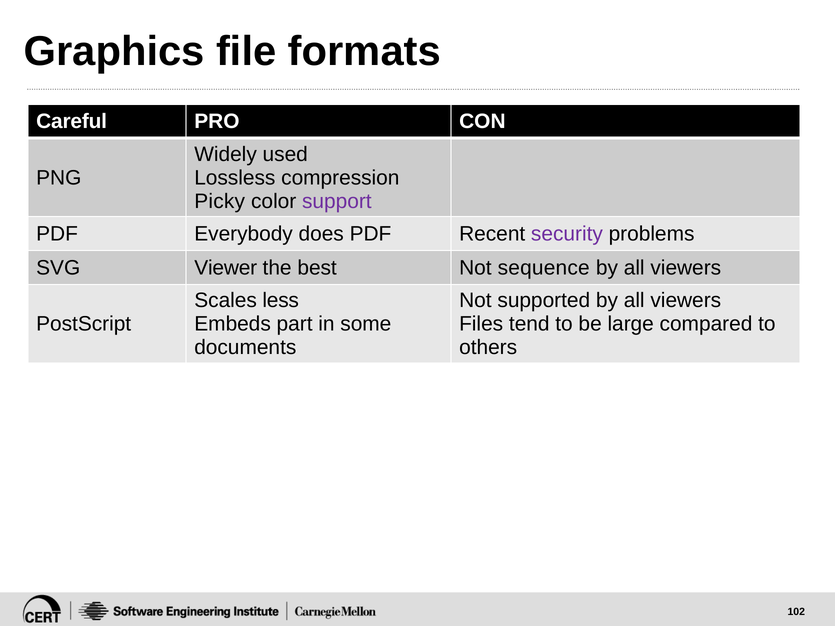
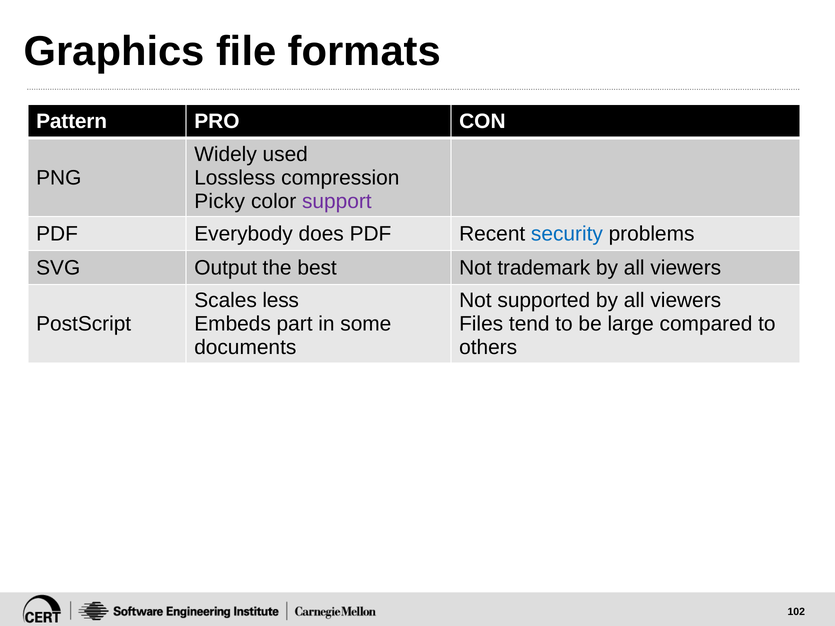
Careful: Careful -> Pattern (72, 122)
security colour: purple -> blue (567, 234)
Viewer: Viewer -> Output (226, 268)
sequence: sequence -> trademark (544, 268)
